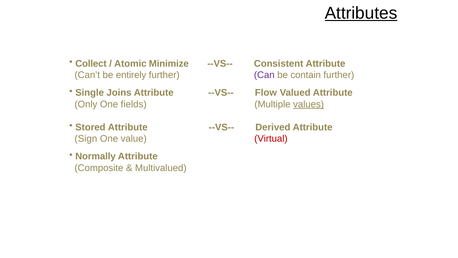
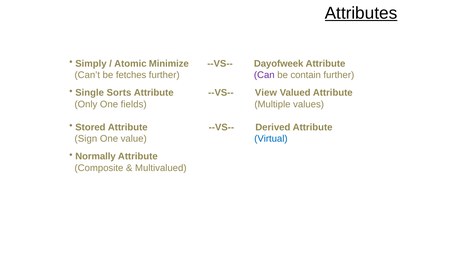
Collect: Collect -> Simply (91, 64)
Consistent: Consistent -> Dayofweek (279, 64)
entirely: entirely -> fetches (131, 75)
Joins: Joins -> Sorts (119, 93)
Flow: Flow -> View (266, 93)
values underline: present -> none (309, 104)
Virtual colour: red -> blue (271, 139)
